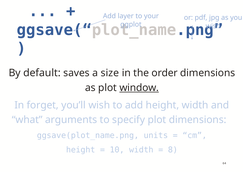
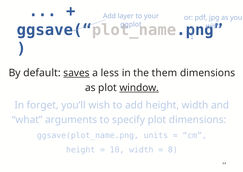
saves underline: none -> present (76, 73)
size: size -> less (110, 73)
order: order -> them (165, 73)
